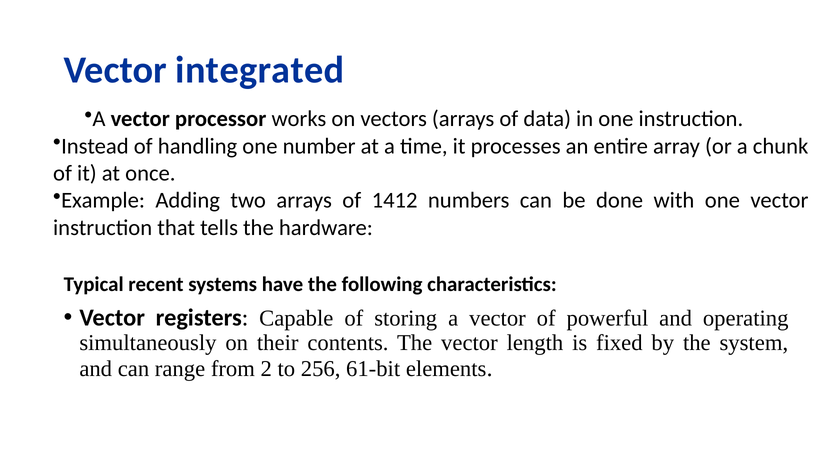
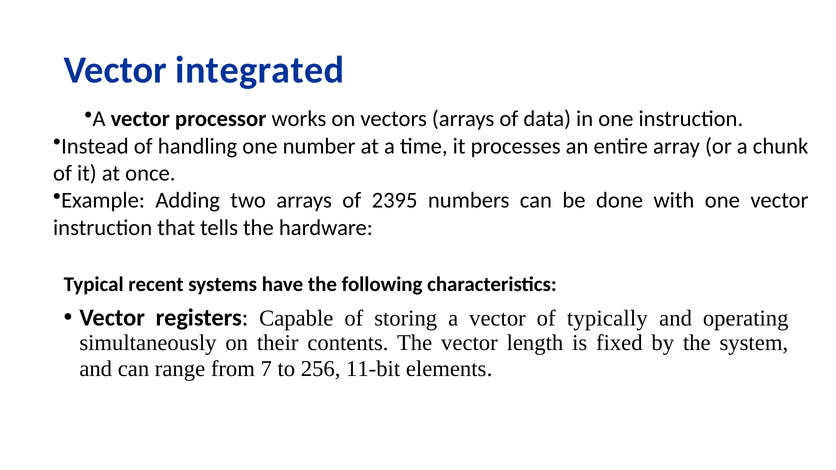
1412: 1412 -> 2395 (395, 200)
powerful: powerful -> typically (607, 318)
2: 2 -> 7 (266, 369)
61-bit: 61-bit -> 11-bit (373, 369)
